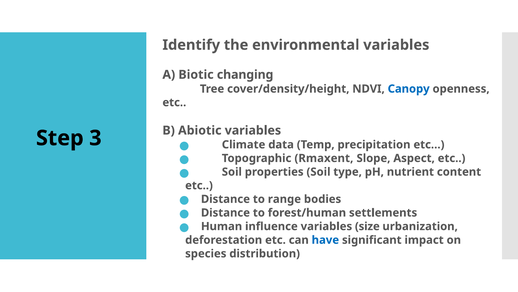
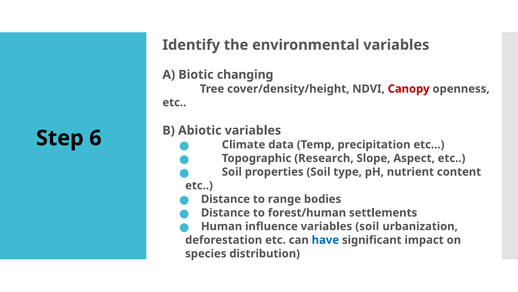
Canopy colour: blue -> red (409, 89)
3: 3 -> 6 (95, 138)
Rmaxent: Rmaxent -> Research (324, 158)
variables size: size -> soil (367, 226)
